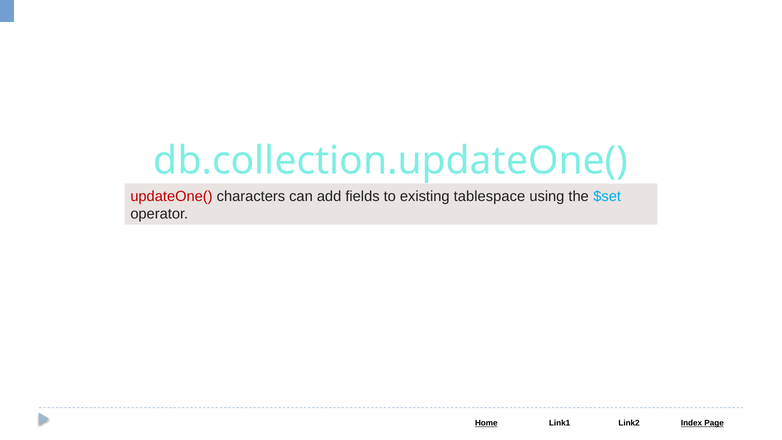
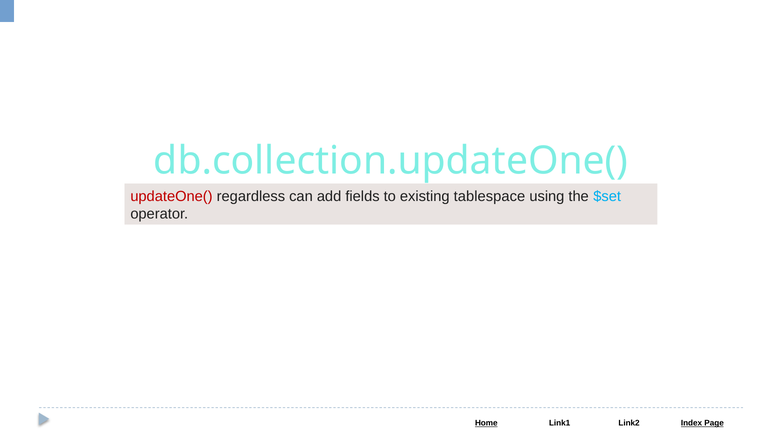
characters: characters -> regardless (251, 196)
